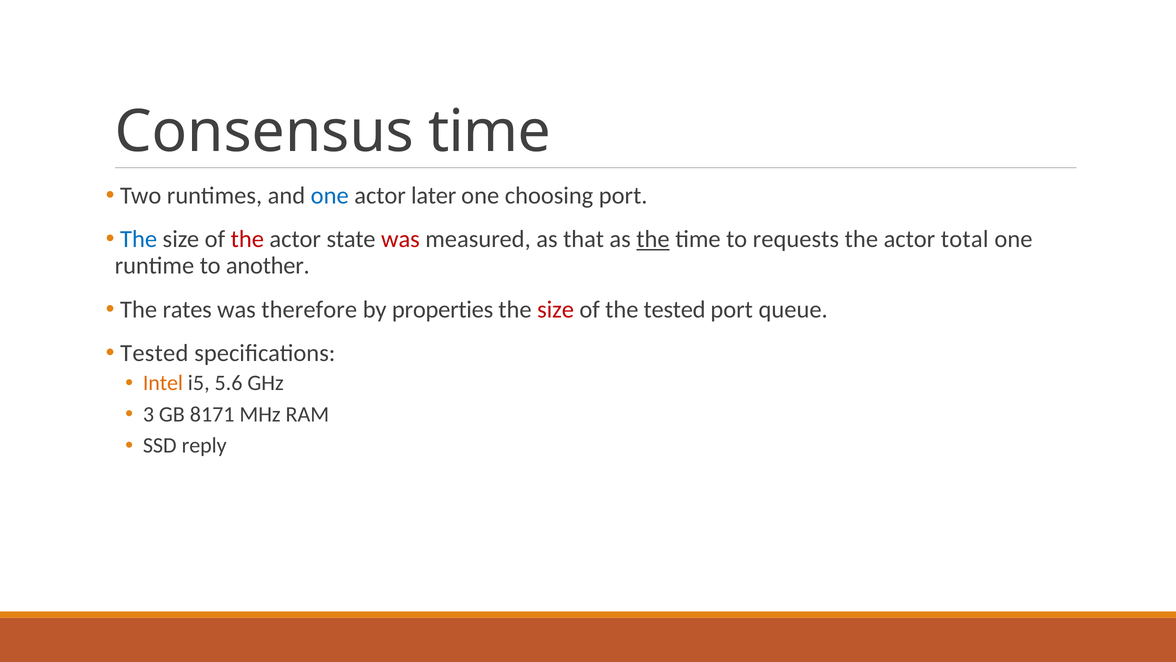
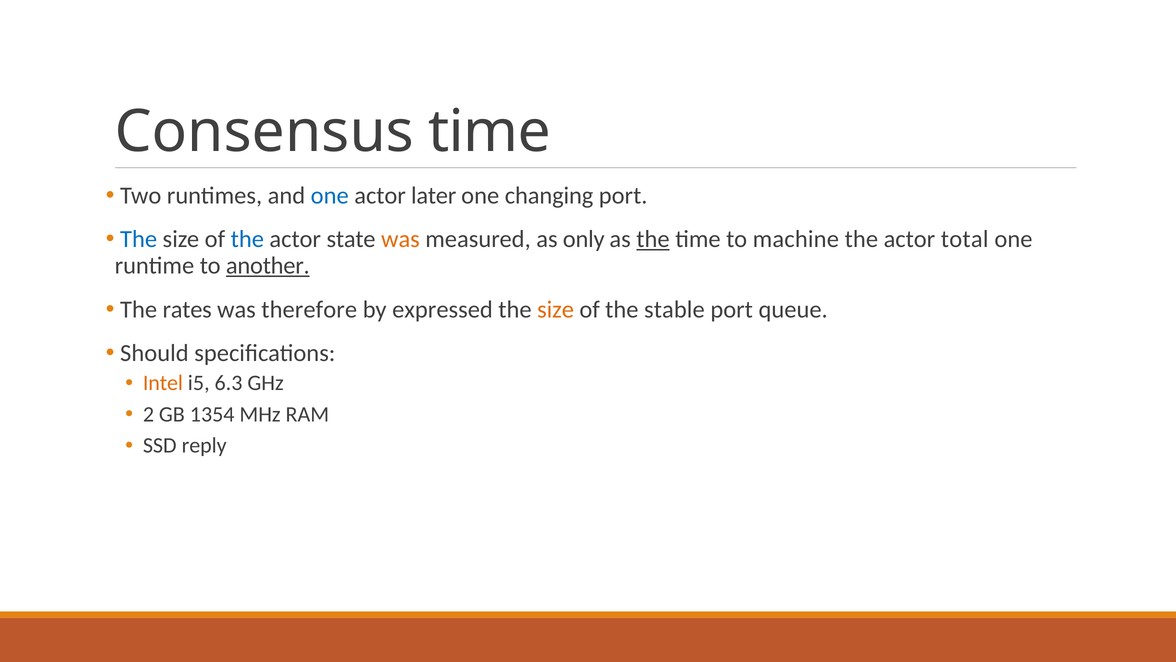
choosing: choosing -> changing (549, 196)
the colour: red -> blue (247, 239)
was colour: red -> orange (400, 239)
that: that -> only (584, 239)
requests: requests -> machine (796, 239)
another underline: none -> present (268, 266)
properties: properties -> expressed (442, 309)
size colour: red -> orange (556, 309)
the tested: tested -> stable (674, 309)
Tested: Tested -> Should (154, 353)
5.6: 5.6 -> 6.3 (229, 383)
3: 3 -> 2 (148, 414)
8171: 8171 -> 1354 (212, 414)
